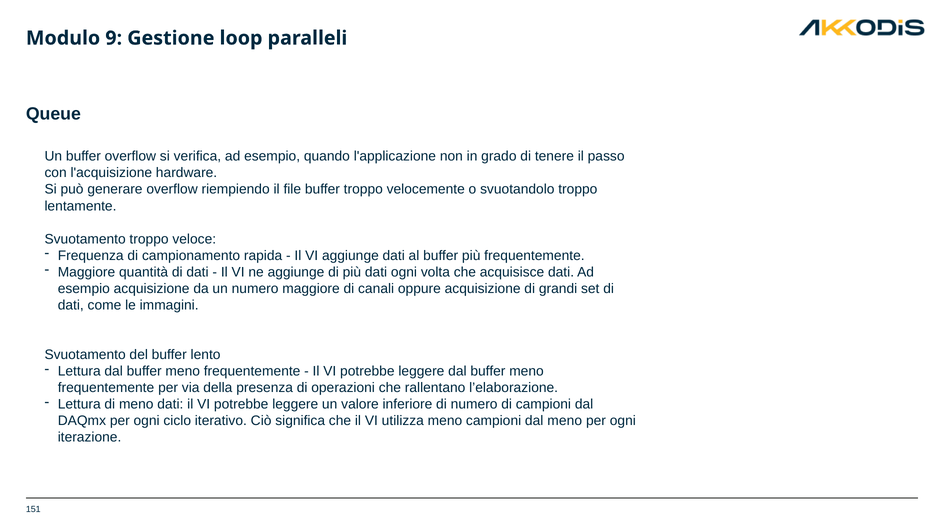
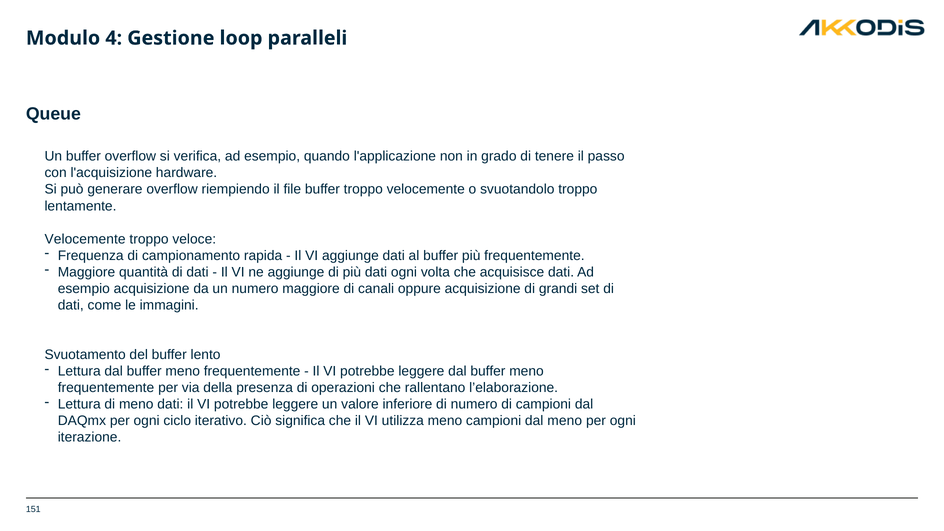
9: 9 -> 4 (114, 38)
Svuotamento: Svuotamento -> Velocemente (85, 239)
